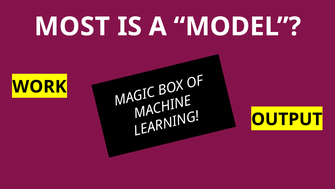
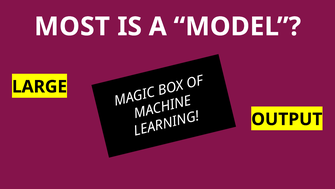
WORK: WORK -> LARGE (40, 86)
